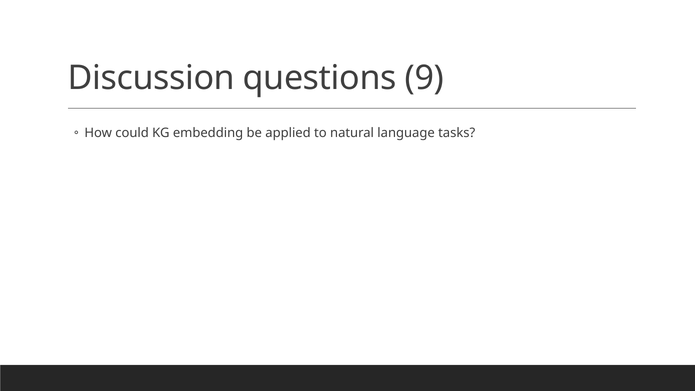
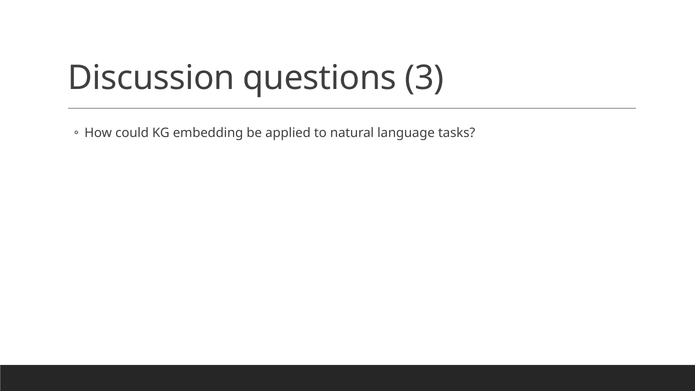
9: 9 -> 3 (424, 78)
